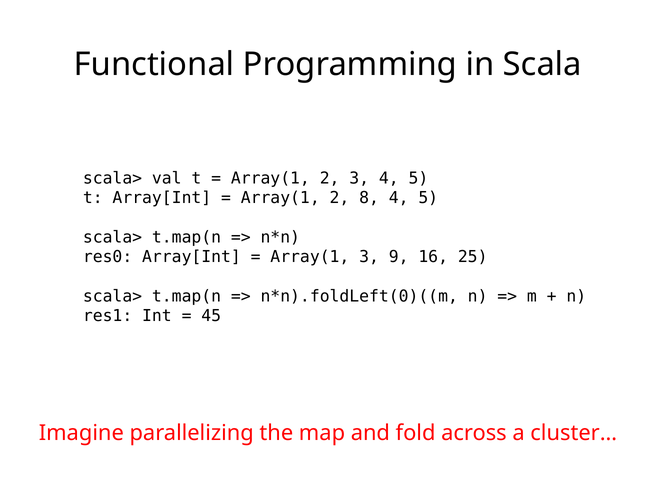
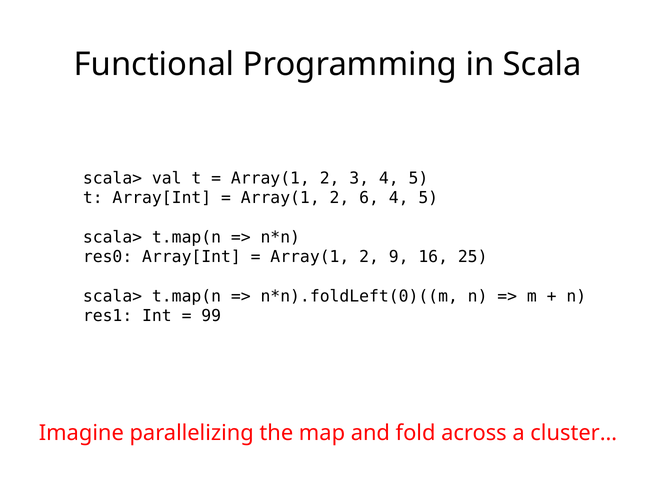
8: 8 -> 6 (369, 198)
3: 3 -> 2 (369, 257)
45: 45 -> 99 (211, 316)
